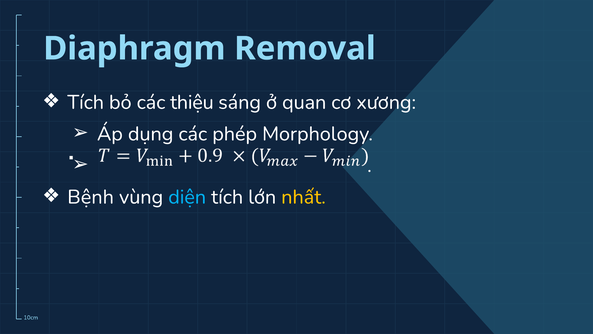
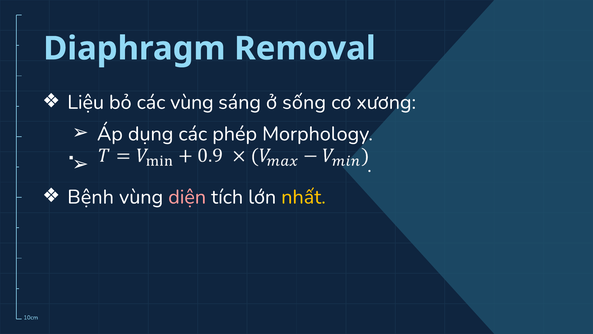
Tích: Tích -> Liệu (86, 102)
các thiệu: thiệu -> vùng (192, 102)
quan: quan -> sống (304, 102)
diện colour: light blue -> pink (187, 197)
